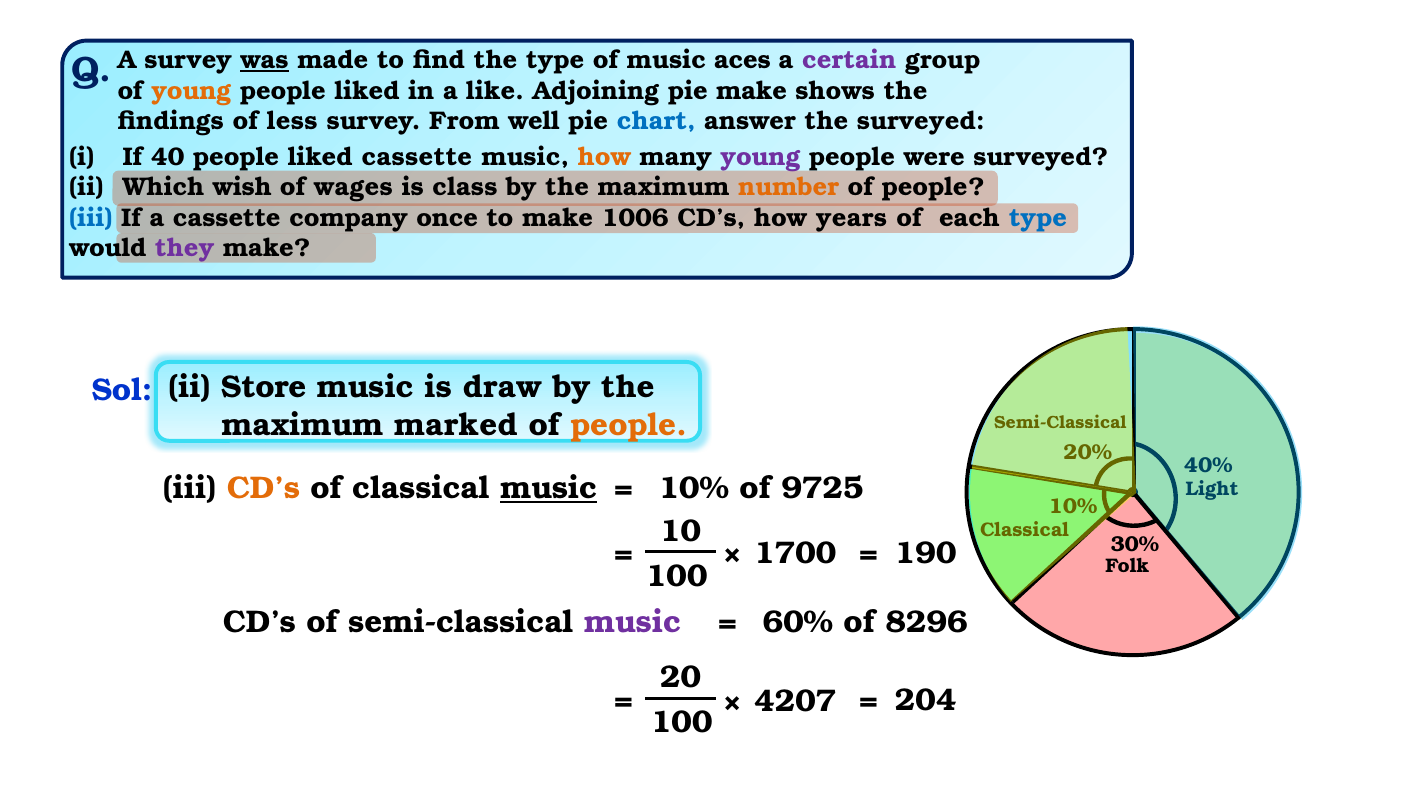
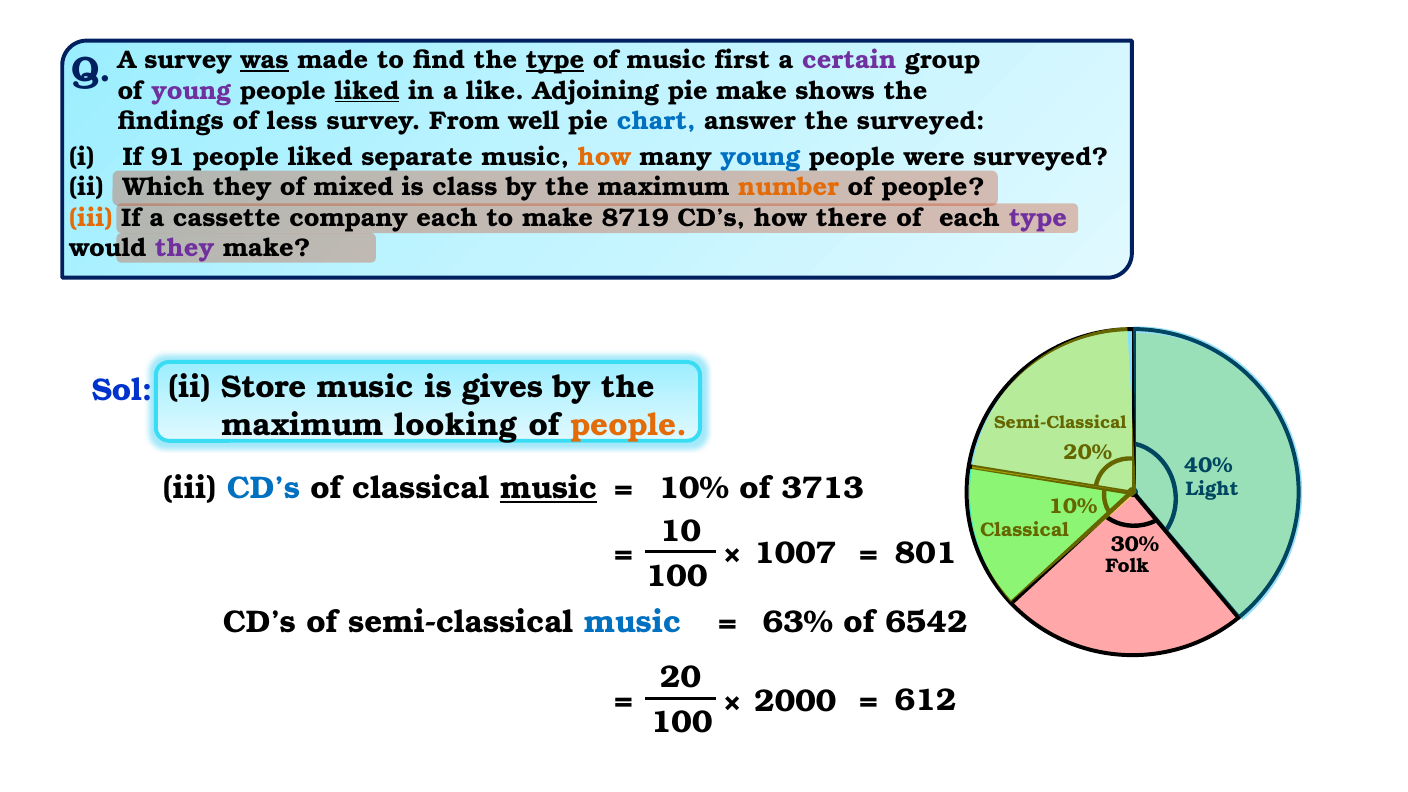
type underline: none -> present (555, 60)
aces: aces -> first (742, 60)
young colour: orange -> purple (191, 91)
liked underline: none -> present (367, 91)
40: 40 -> 91 (168, 157)
liked cassette: cassette -> separate (417, 157)
young colour: purple -> blue (760, 157)
Which wish: wish -> they (242, 188)
wages: wages -> mixed (354, 188)
iii colour: blue -> orange (91, 218)
company once: once -> each (447, 218)
1006: 1006 -> 8719 (635, 218)
years: years -> there (851, 218)
type colour: blue -> purple (1038, 218)
draw: draw -> gives (502, 387)
marked: marked -> looking (456, 425)
CD’s colour: orange -> blue (263, 488)
9725: 9725 -> 3713 (823, 488)
1700: 1700 -> 1007 (795, 553)
190: 190 -> 801 (926, 553)
music colour: purple -> blue (633, 622)
60%: 60% -> 63% (798, 622)
8296: 8296 -> 6542 (926, 622)
204: 204 -> 612 (926, 700)
4207: 4207 -> 2000 (795, 701)
